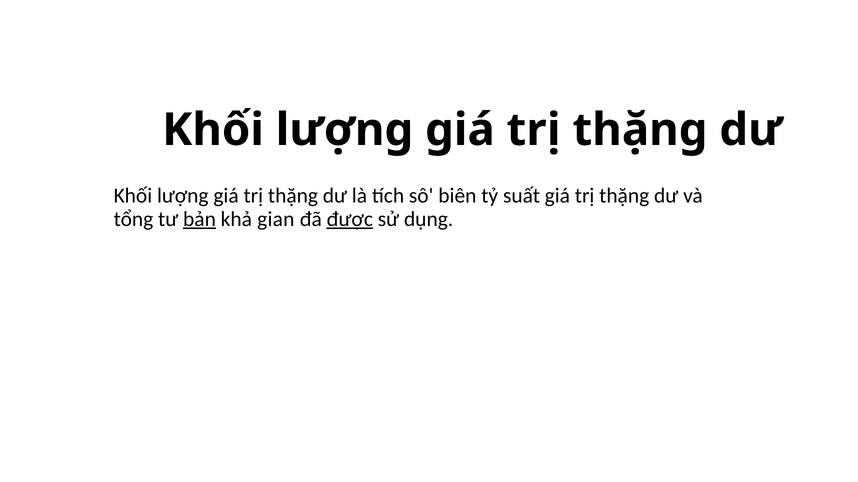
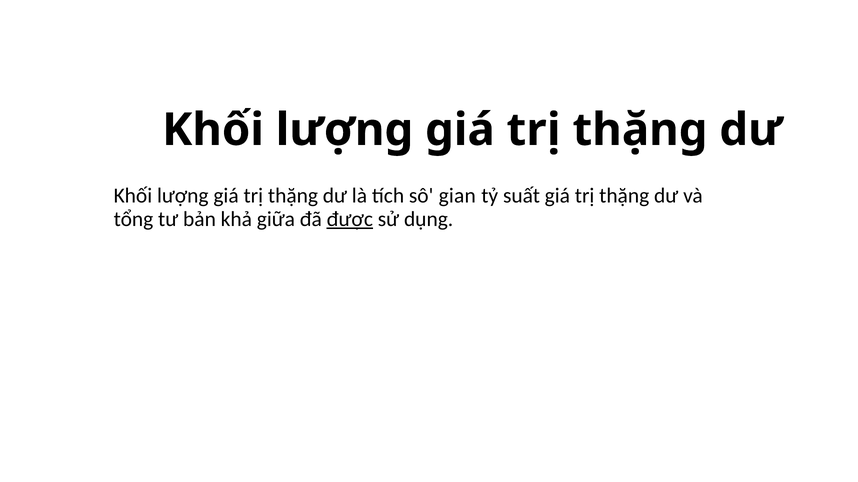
biên: biên -> gian (457, 196)
bản underline: present -> none (199, 219)
gian: gian -> giữa (276, 219)
